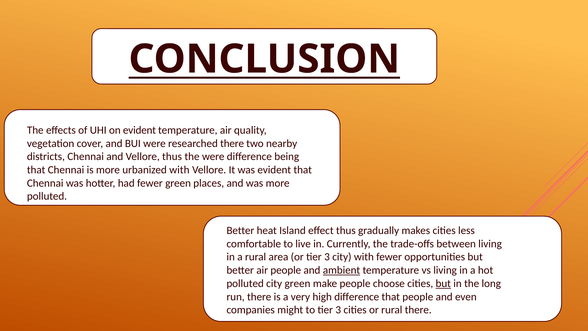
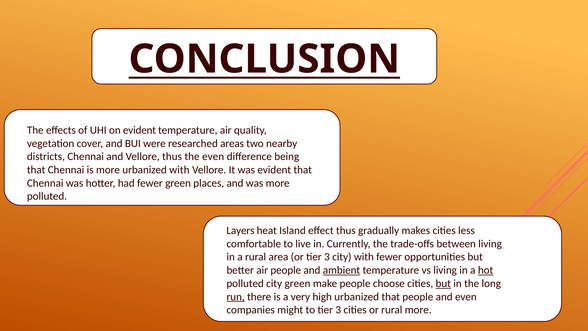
researched there: there -> areas (232, 143)
the were: were -> even (213, 156)
Better: Better -> Layers (240, 230)
hot underline: none -> present (486, 270)
run underline: none -> present (236, 297)
high difference: difference -> urbanized (357, 297)
rural there: there -> more (418, 310)
